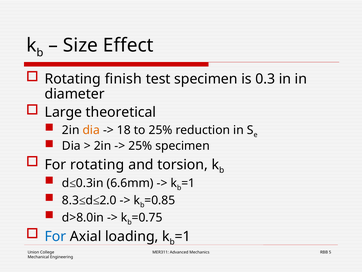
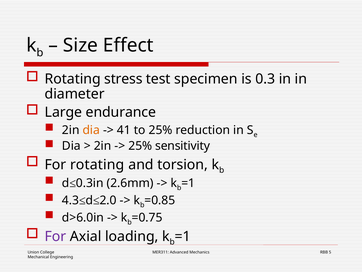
finish: finish -> stress (123, 79)
theoretical: theoretical -> endurance (121, 112)
18: 18 -> 41 (124, 130)
25% specimen: specimen -> sensitivity (183, 146)
6.6mm: 6.6mm -> 2.6mm (130, 183)
8.3: 8.3 -> 4.3 (71, 200)
d>8.0in: d>8.0in -> d>6.0in (83, 217)
For colour: blue -> purple (55, 236)
